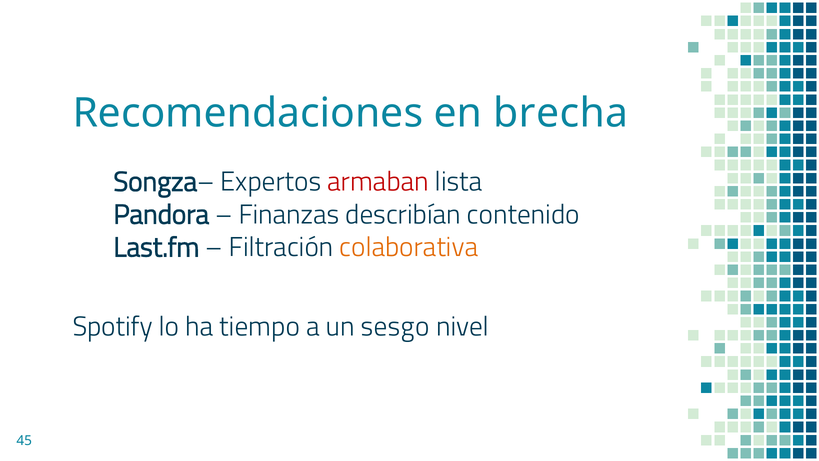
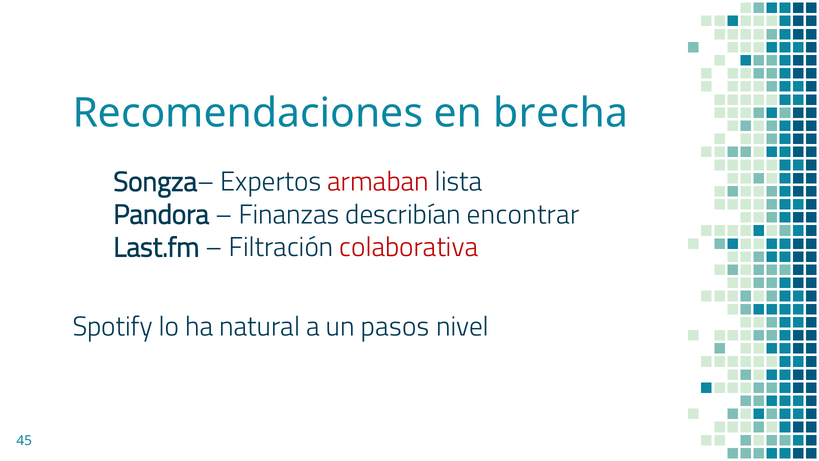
contenido: contenido -> encontrar (523, 215)
colaborativa colour: orange -> red (409, 247)
tiempo: tiempo -> natural (260, 326)
sesgo: sesgo -> pasos (395, 326)
